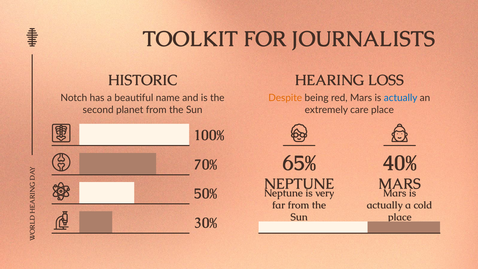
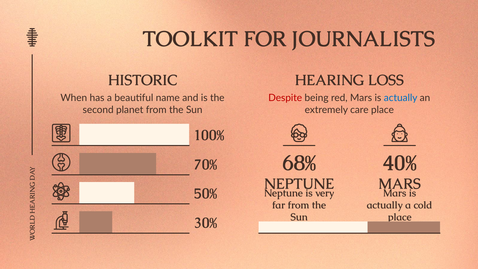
Notch: Notch -> When (74, 98)
Despite colour: orange -> red (285, 98)
65%: 65% -> 68% (299, 163)
